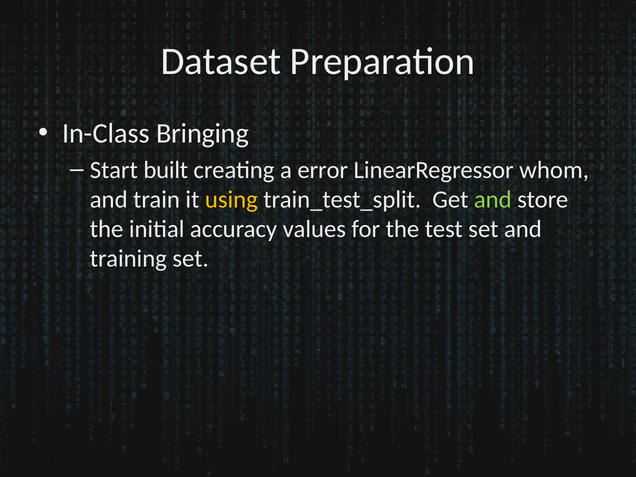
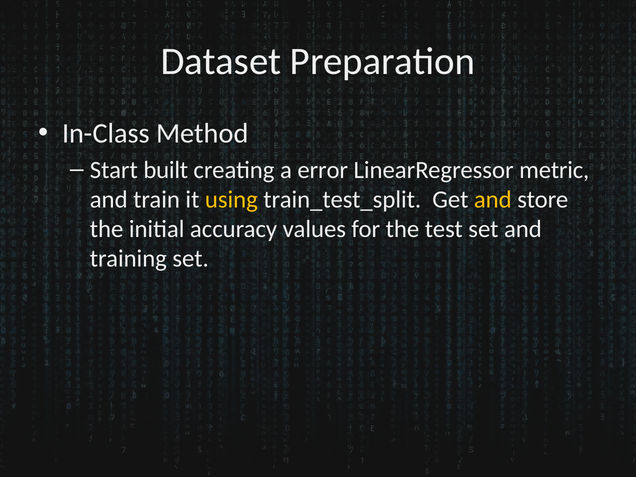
Bringing: Bringing -> Method (202, 133)
whom: whom -> metric (554, 170)
and colour: light green -> yellow (493, 200)
